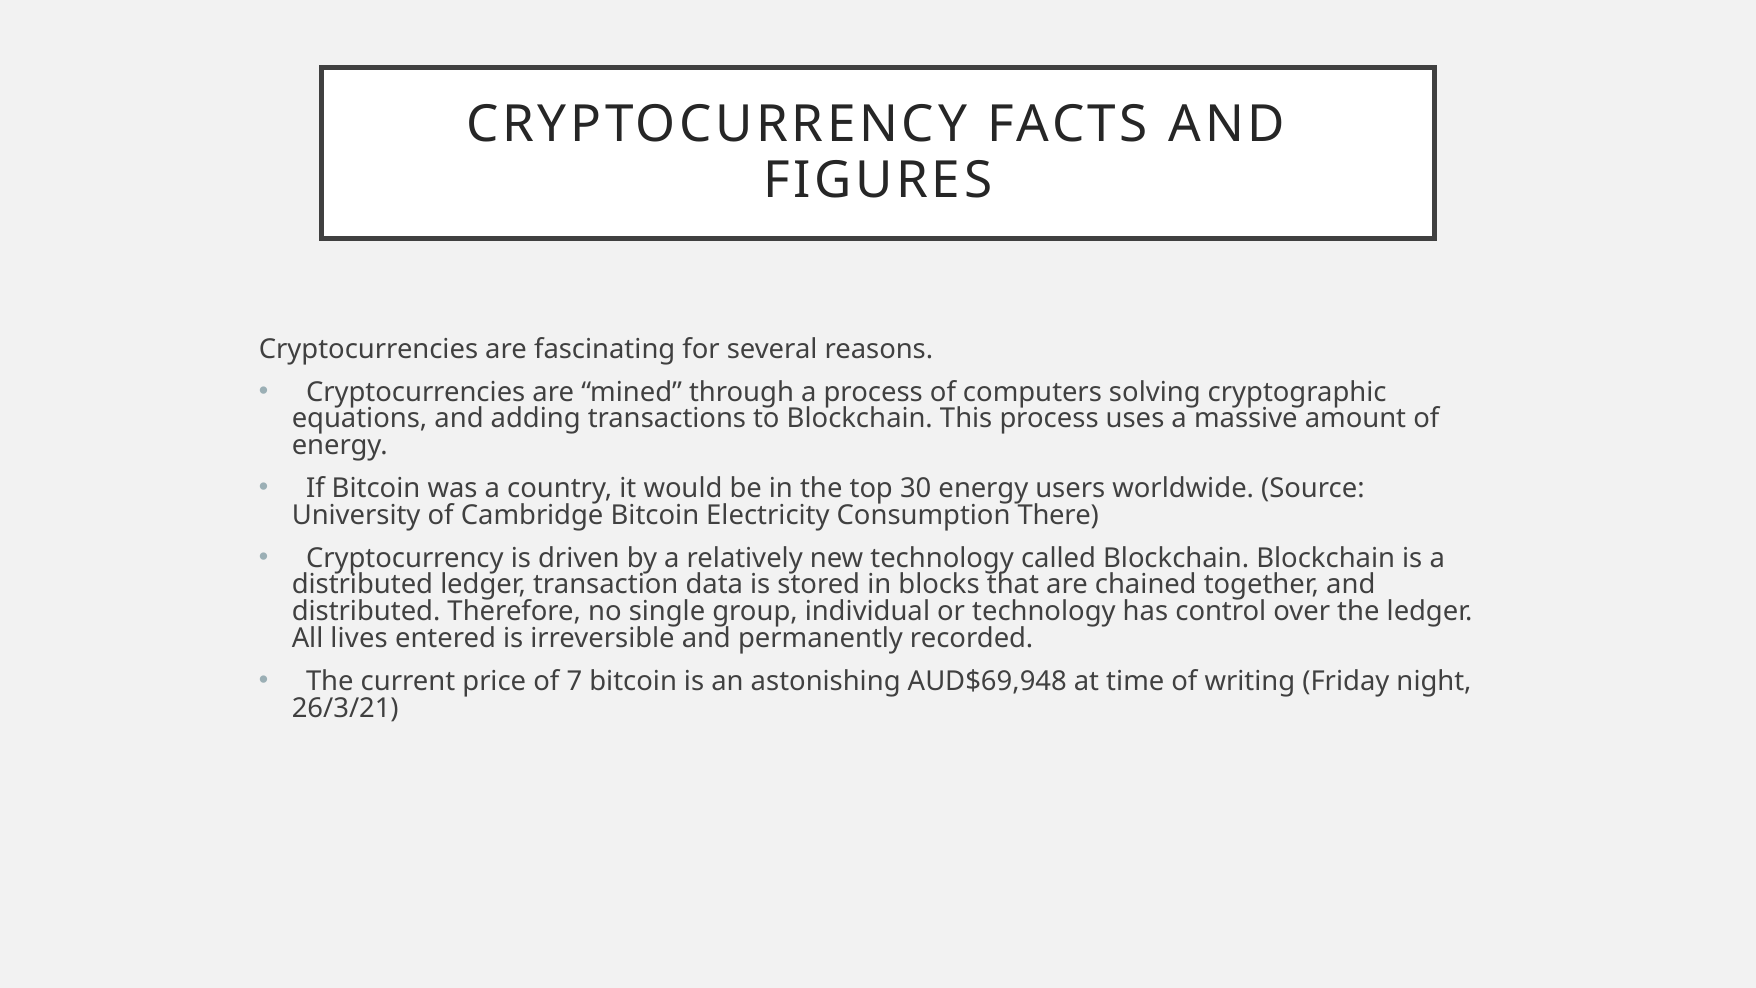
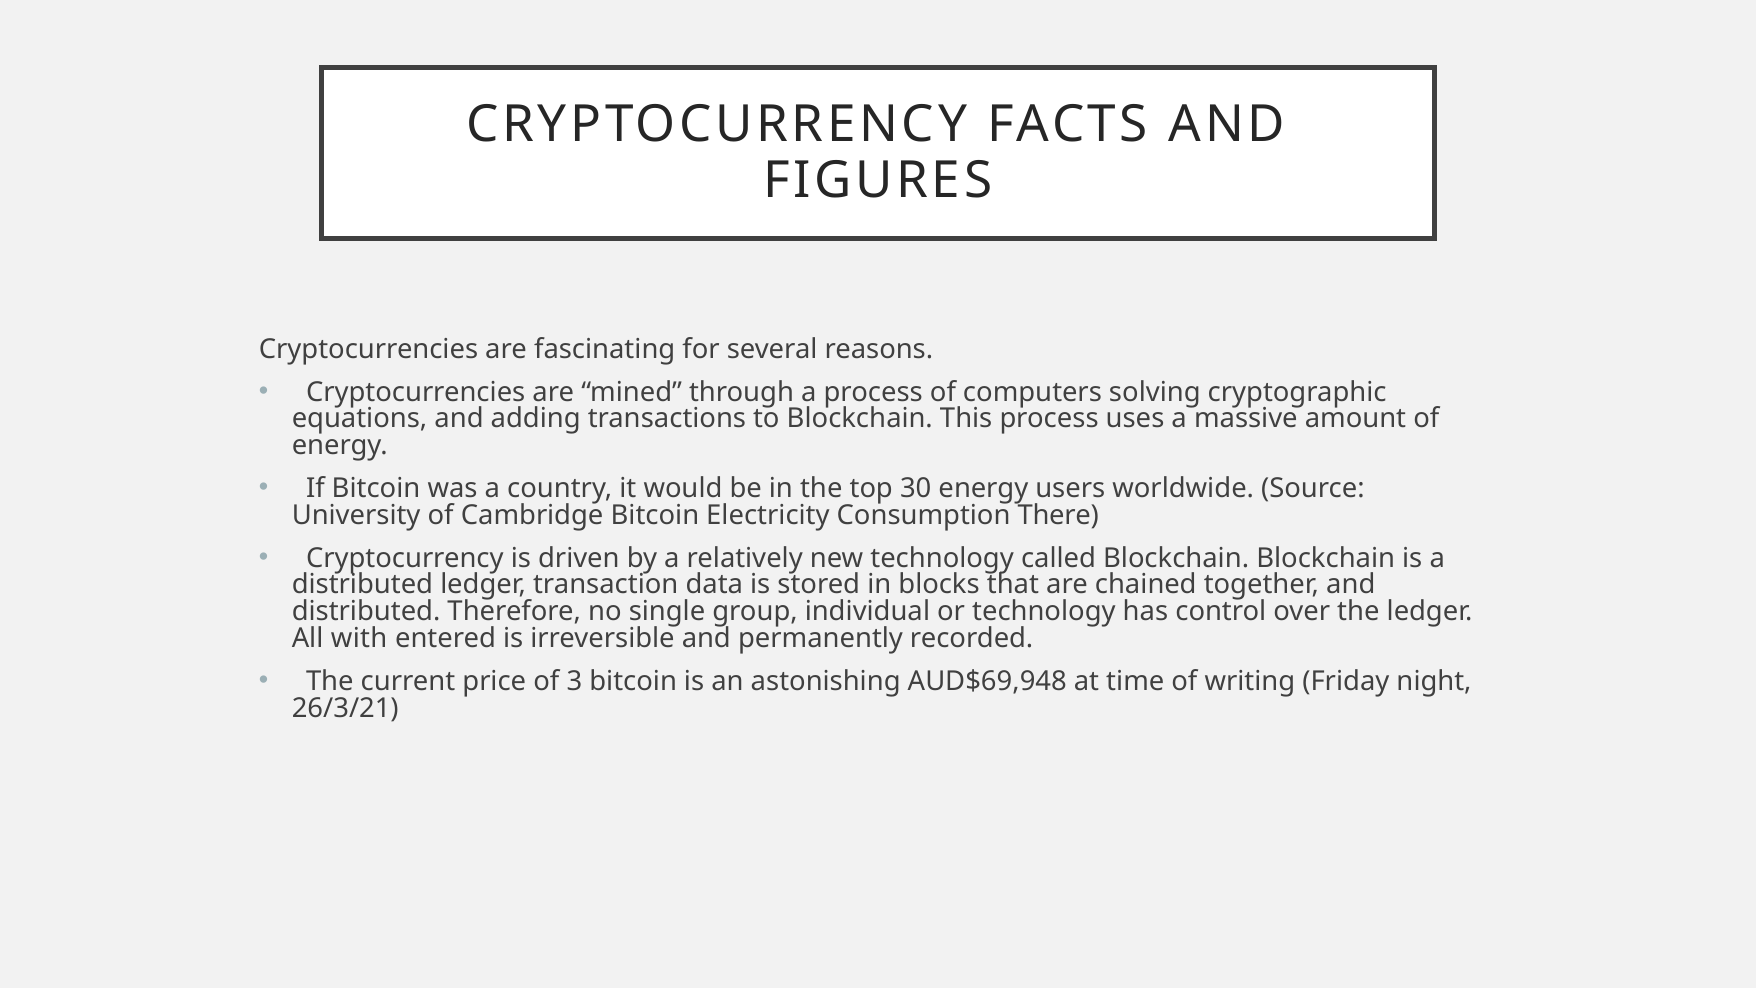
lives: lives -> with (359, 638)
7: 7 -> 3 (574, 681)
